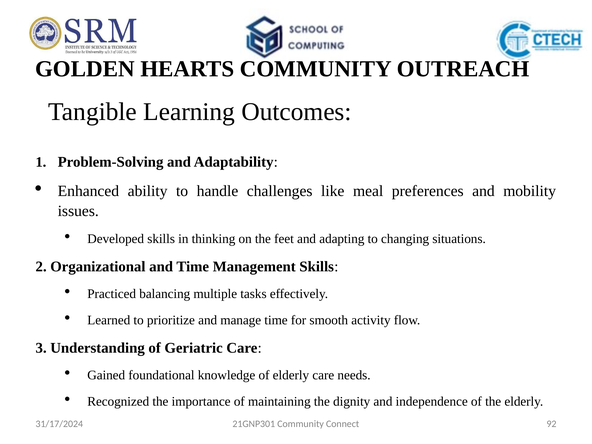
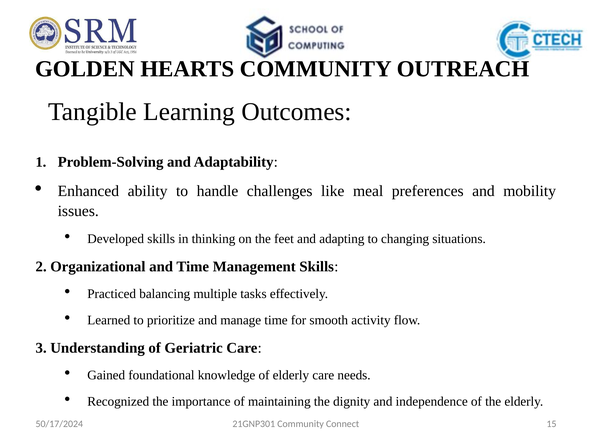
31/17/2024: 31/17/2024 -> 50/17/2024 (59, 424)
92: 92 -> 15 (551, 424)
